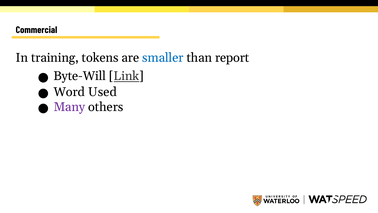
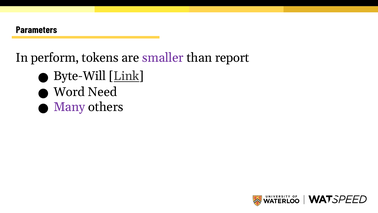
Commercial: Commercial -> Parameters (36, 30)
training: training -> perform (55, 57)
smaller colour: blue -> purple (163, 57)
Used: Used -> Need (103, 92)
